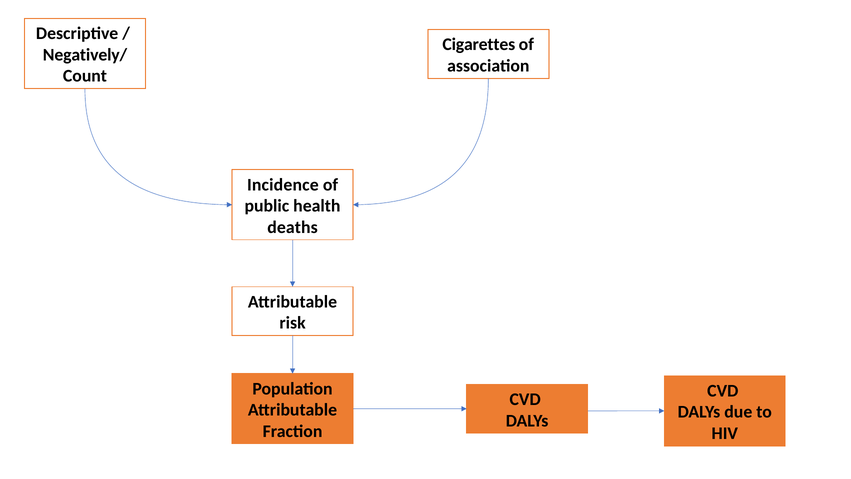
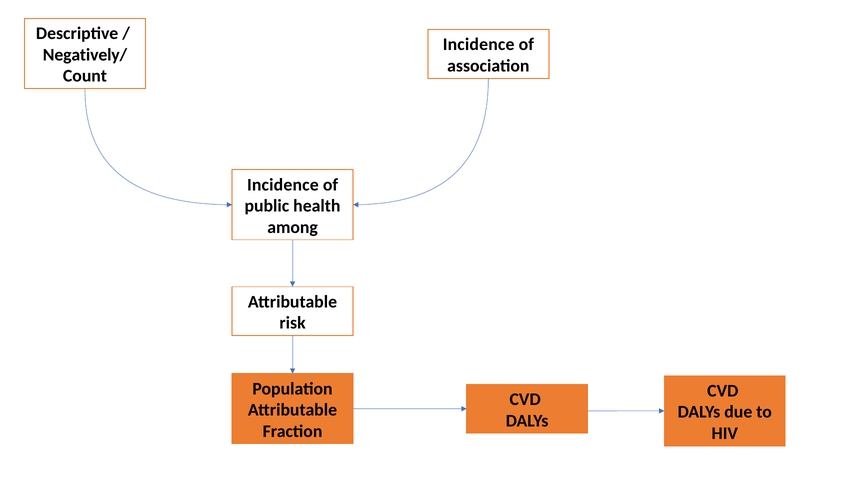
Cigarettes: Cigarettes -> Incidence (479, 44)
deaths: deaths -> among (293, 227)
